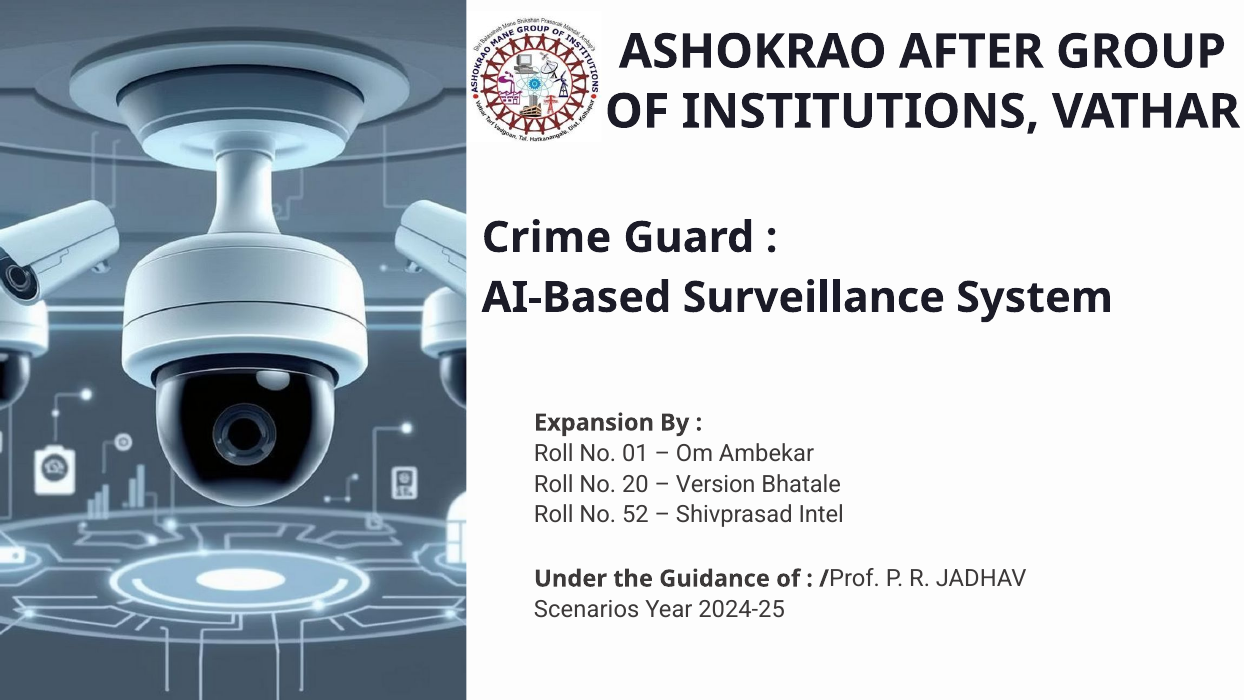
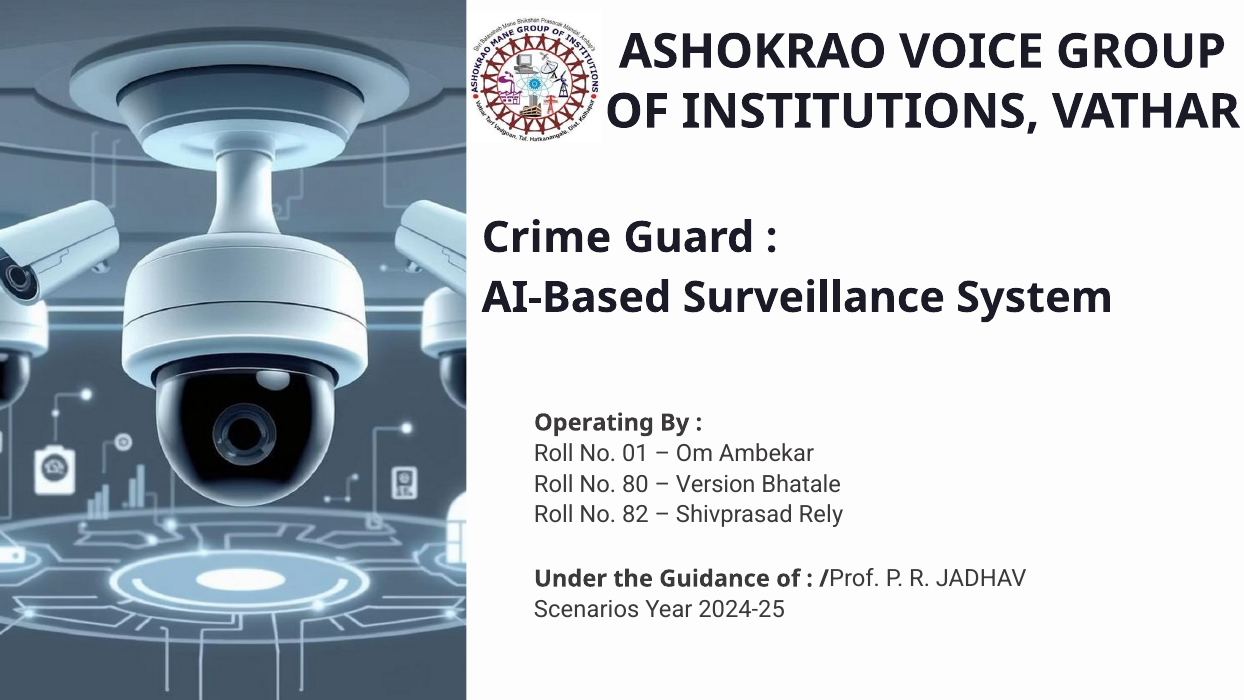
AFTER: AFTER -> VOICE (971, 52)
Expansion: Expansion -> Operating (594, 423)
20: 20 -> 80 (635, 484)
52: 52 -> 82 (635, 515)
Intel: Intel -> Rely (821, 515)
